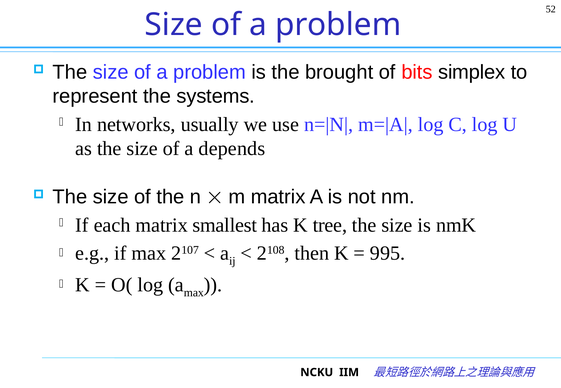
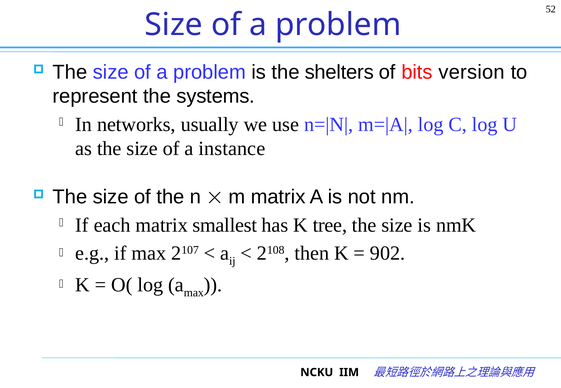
brought: brought -> shelters (339, 72)
simplex: simplex -> version (472, 72)
depends: depends -> instance (232, 149)
995: 995 -> 902 (388, 254)
